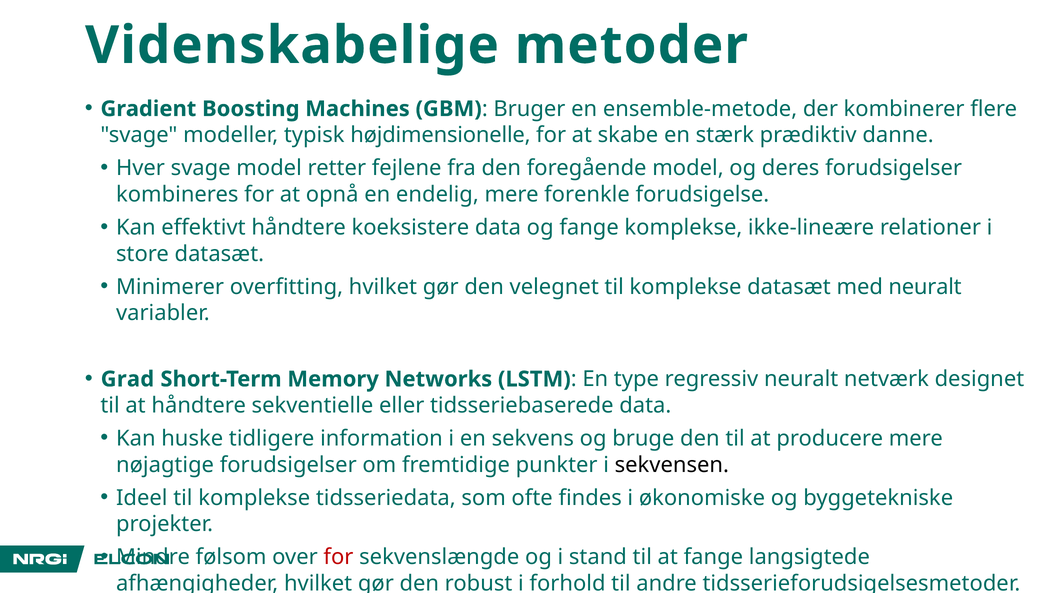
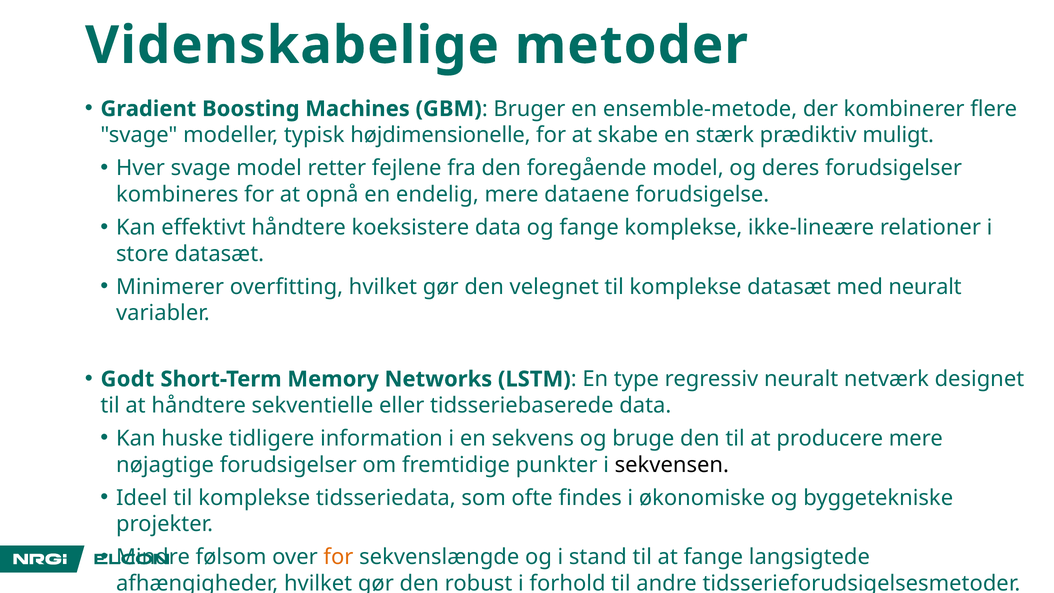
danne: danne -> muligt (898, 135)
forenkle: forenkle -> dataene (587, 195)
Grad: Grad -> Godt (127, 379)
for colour: red -> orange (338, 557)
